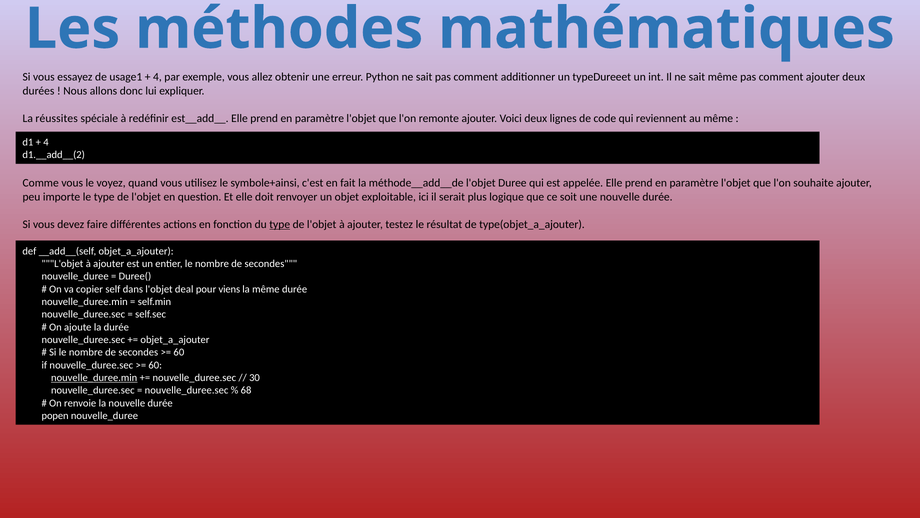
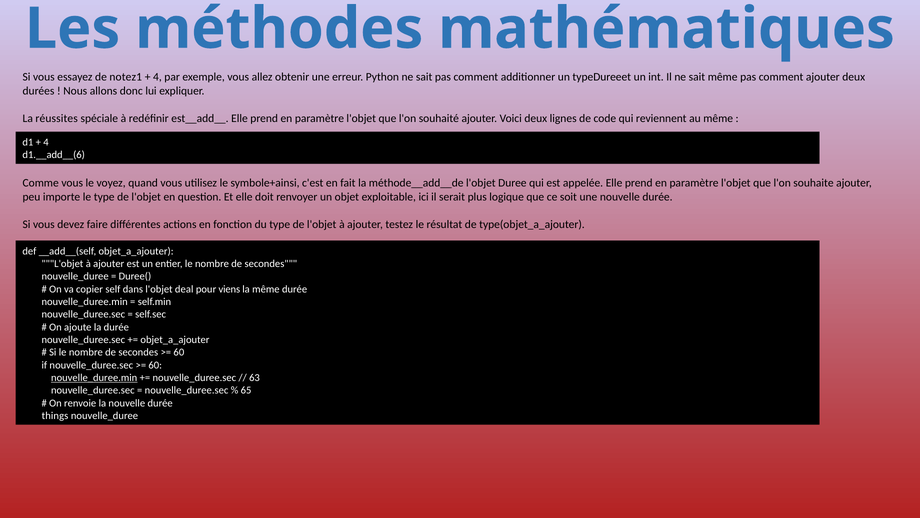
usage1: usage1 -> notez1 (126, 77)
remonte: remonte -> souhaité (439, 118)
d1.__add__(2: d1.__add__(2 -> d1.__add__(6 (54, 155)
type underline: present -> none (280, 224)
30: 30 -> 63 (254, 377)
68: 68 -> 65 (246, 390)
popen: popen -> things (55, 415)
